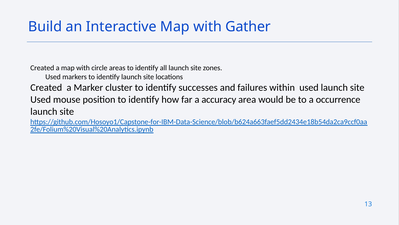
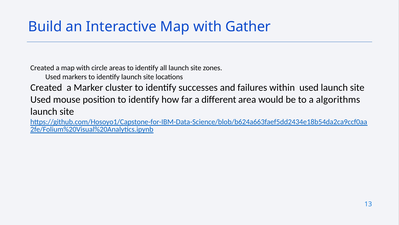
accuracy: accuracy -> different (219, 99)
occurrence: occurrence -> algorithms (338, 99)
